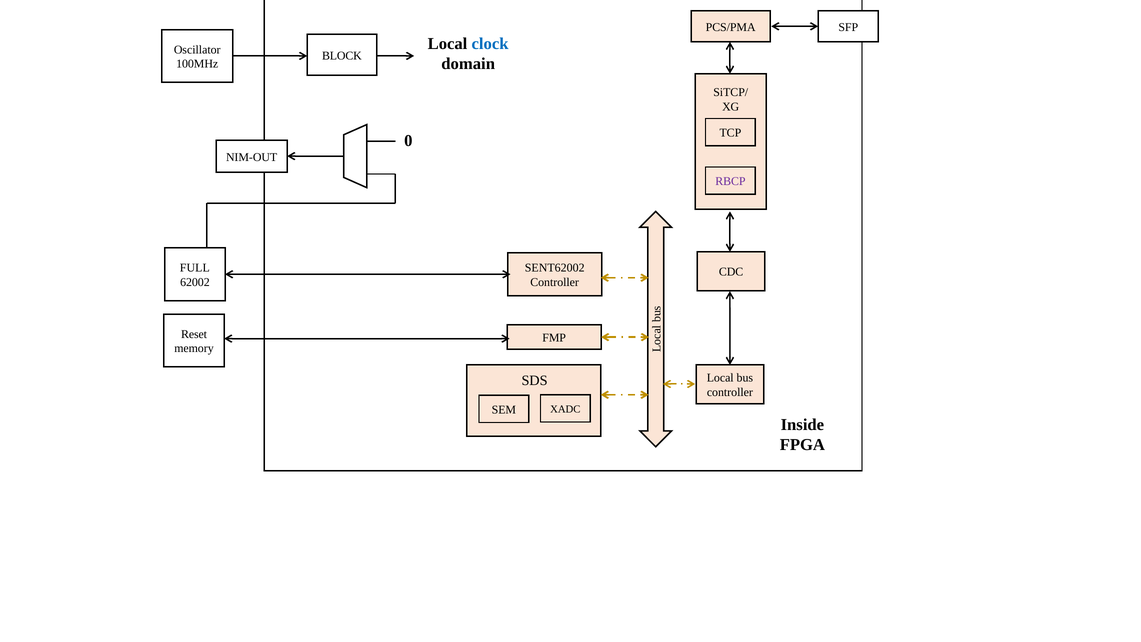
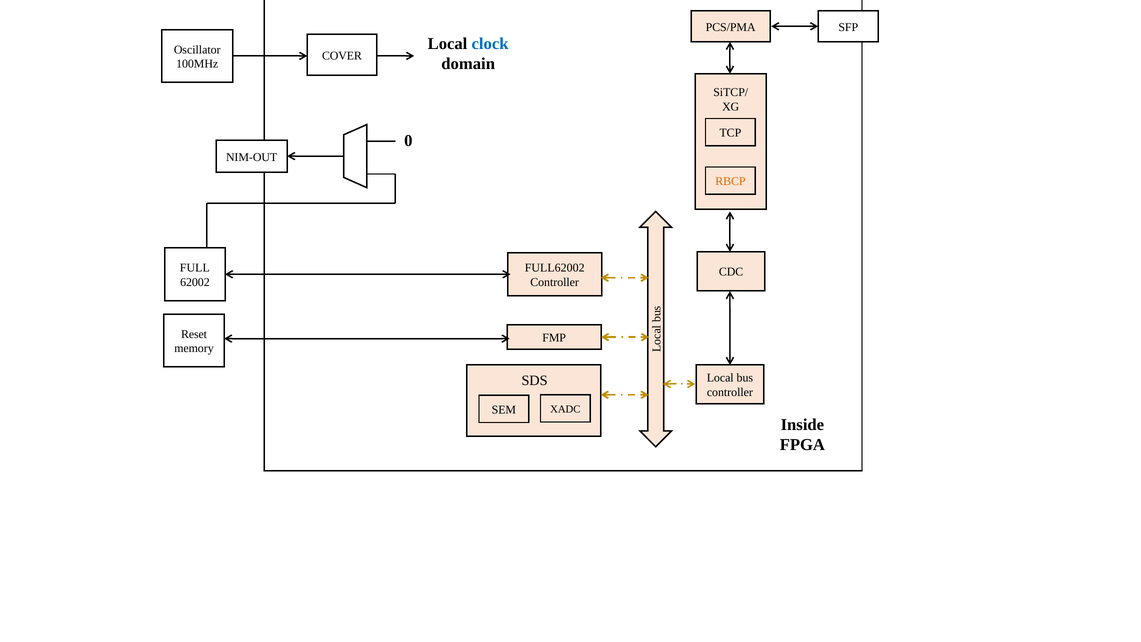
BLOCK: BLOCK -> COVER (342, 56)
RBCP colour: purple -> orange (730, 181)
SENT62002: SENT62002 -> FULL62002 (555, 268)
